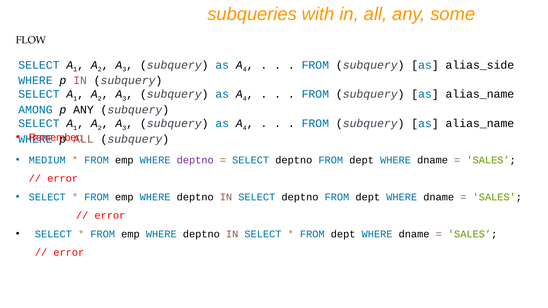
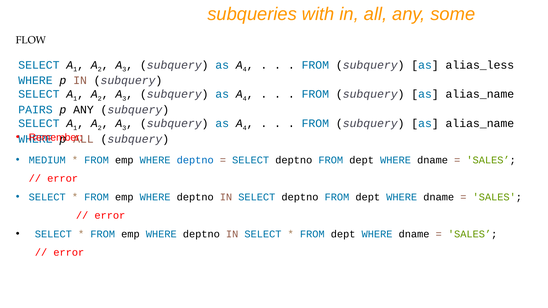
alias_side: alias_side -> alias_less (480, 65)
AMONG: AMONG -> PAIRS (35, 110)
deptno colour: purple -> blue (195, 160)
